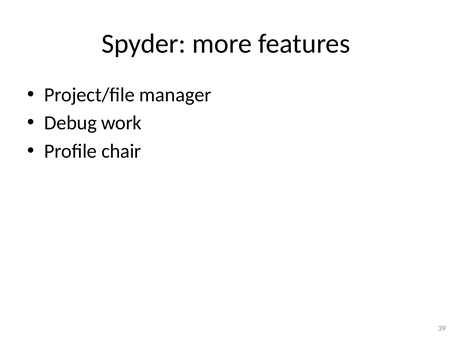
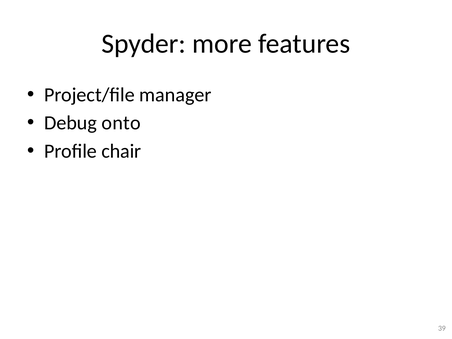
work: work -> onto (121, 123)
